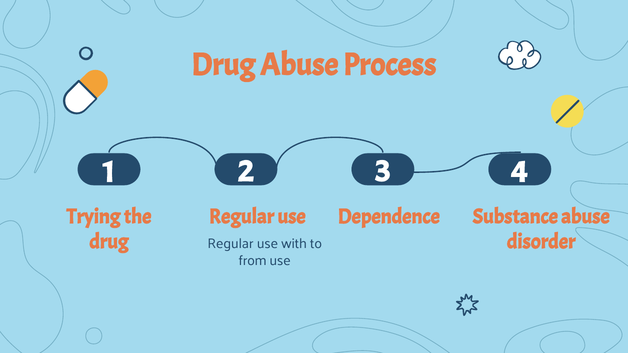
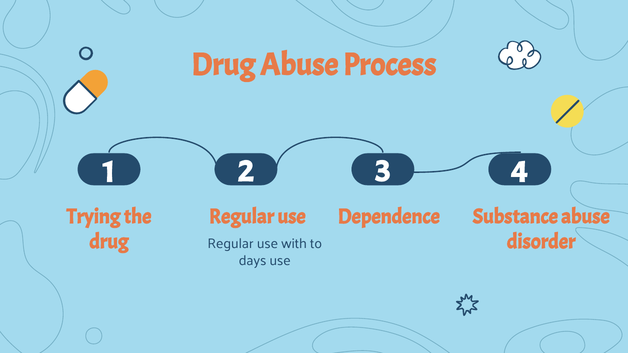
from: from -> days (253, 261)
